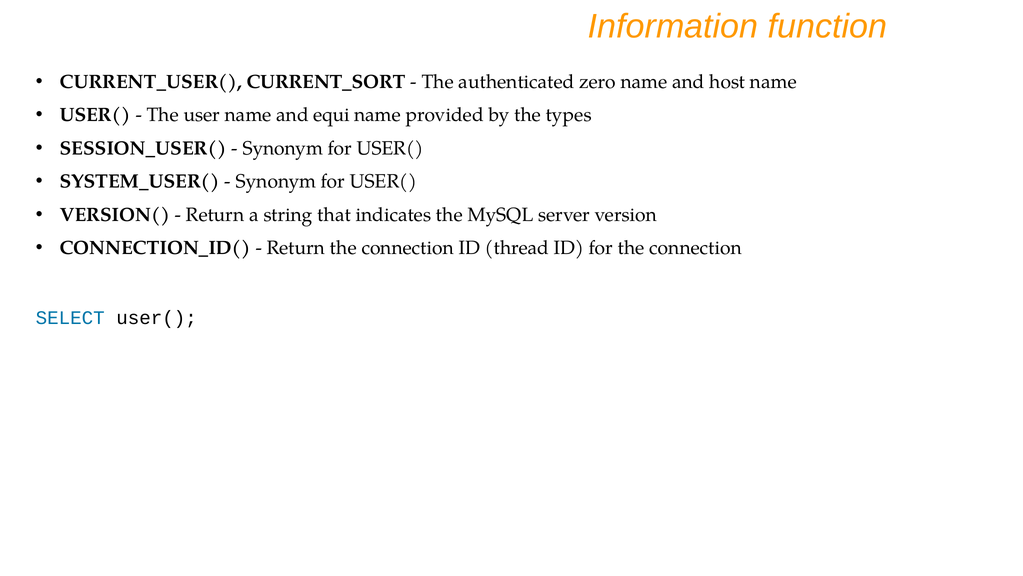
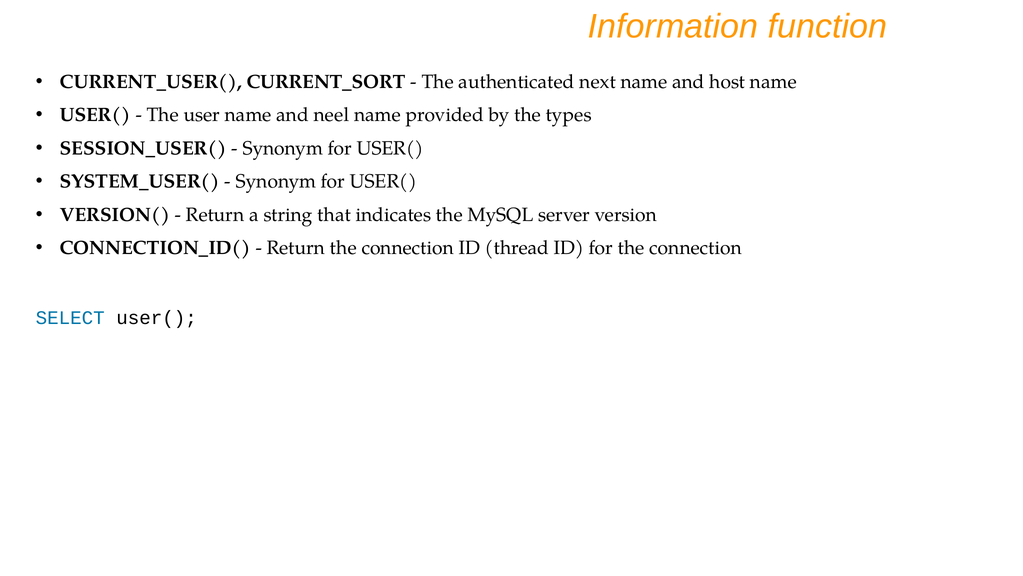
zero: zero -> next (598, 82)
equi: equi -> neel (331, 115)
